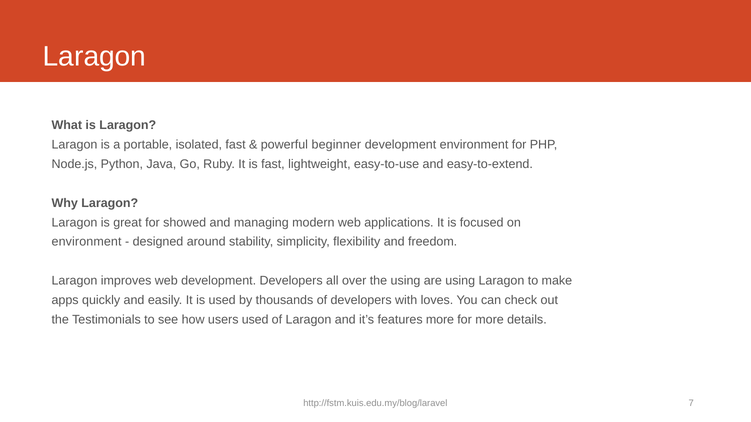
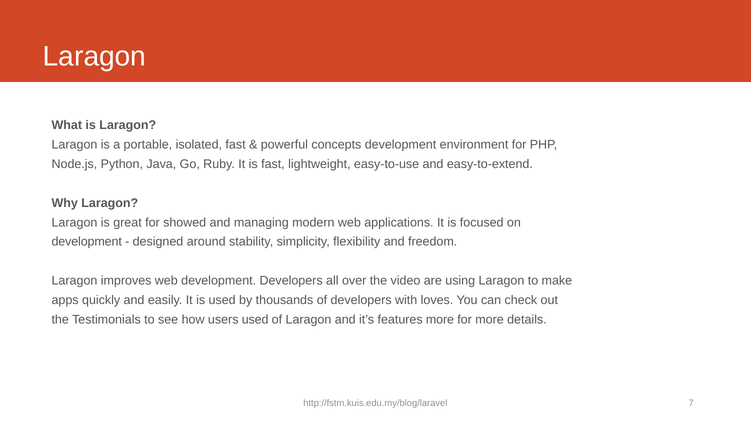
beginner: beginner -> concepts (336, 145)
environment: environment -> development (87, 242)
the using: using -> video (406, 281)
